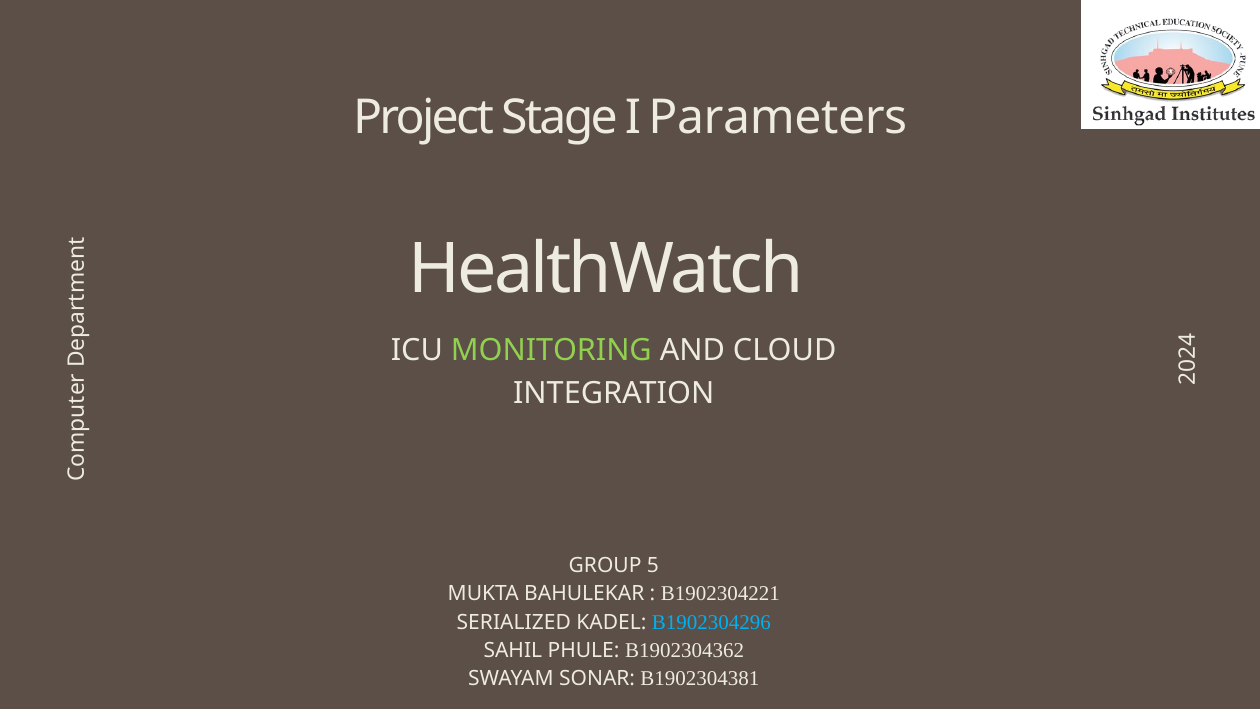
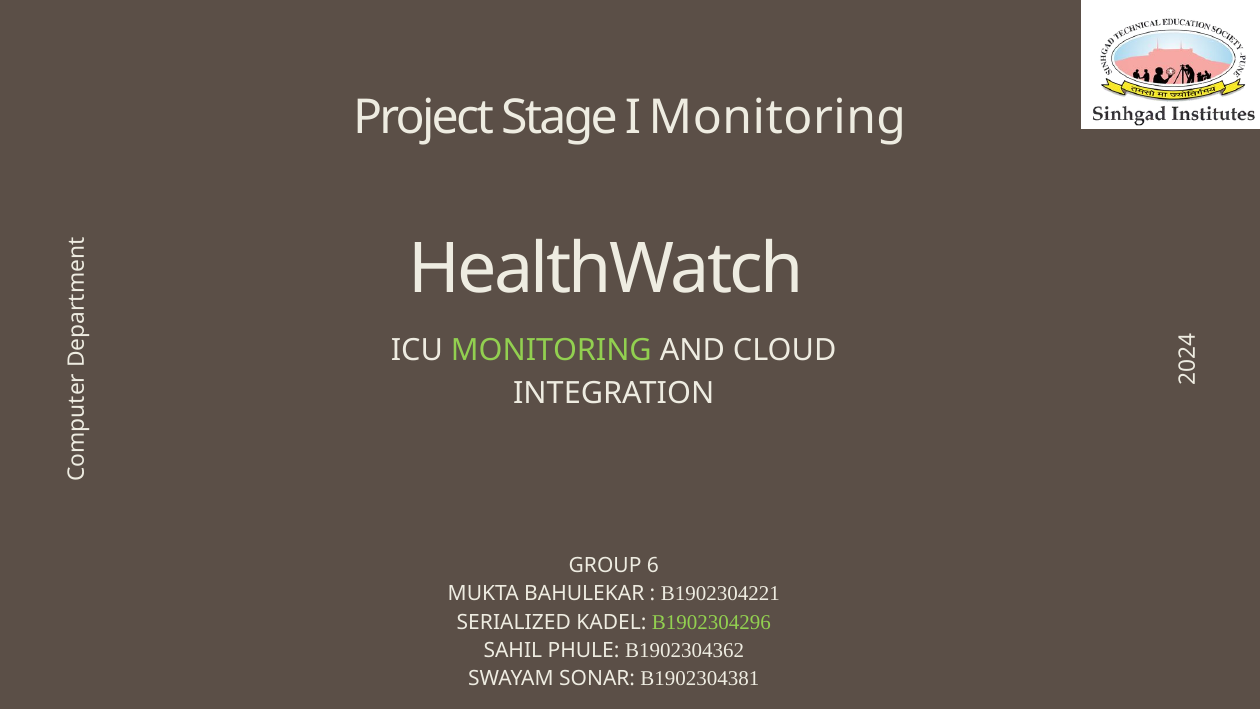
I Parameters: Parameters -> Monitoring (777, 118)
5: 5 -> 6 (653, 566)
B1902304296 colour: light blue -> light green (711, 622)
